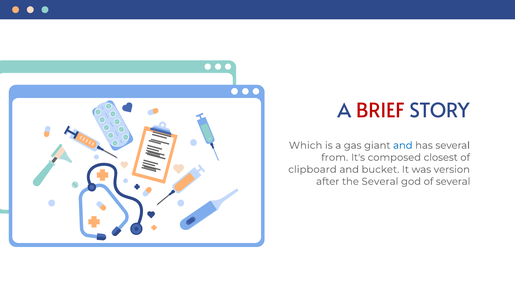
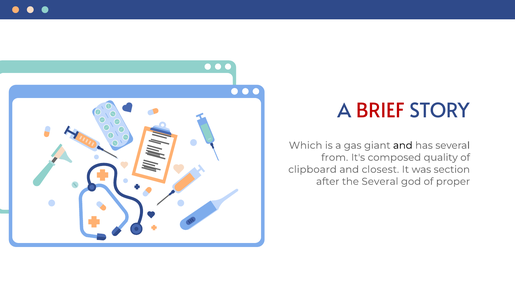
and colour: blue -> black (403, 145)
closest: closest -> quality (441, 157)
bucket: bucket -> closest (380, 169)
version: version -> section (452, 169)
of several: several -> proper (453, 181)
